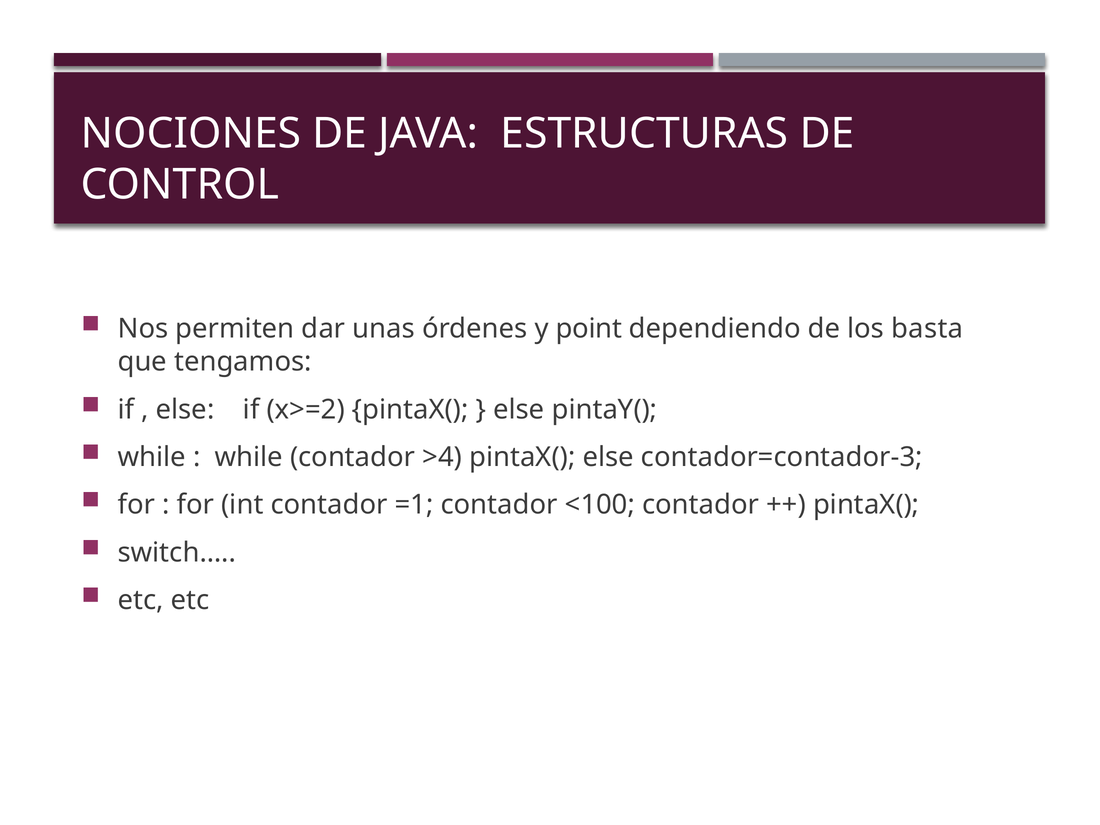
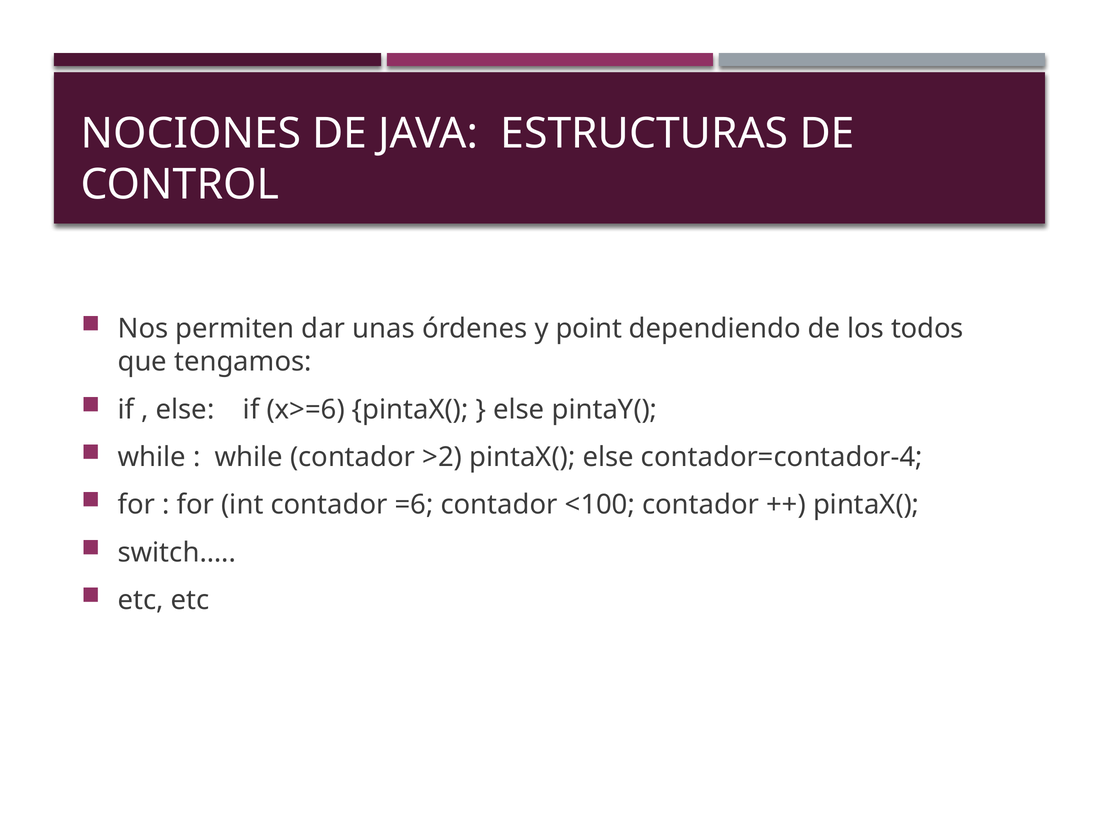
basta: basta -> todos (927, 329)
x>=2: x>=2 -> x>=6 (306, 409)
>4: >4 -> >2 (442, 457)
contador=contador-3: contador=contador-3 -> contador=contador-4 (782, 457)
=1: =1 -> =6 (414, 505)
